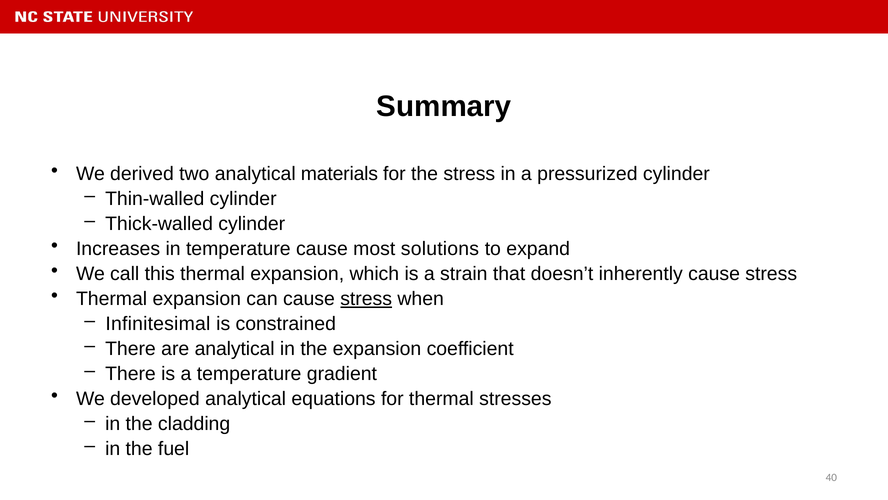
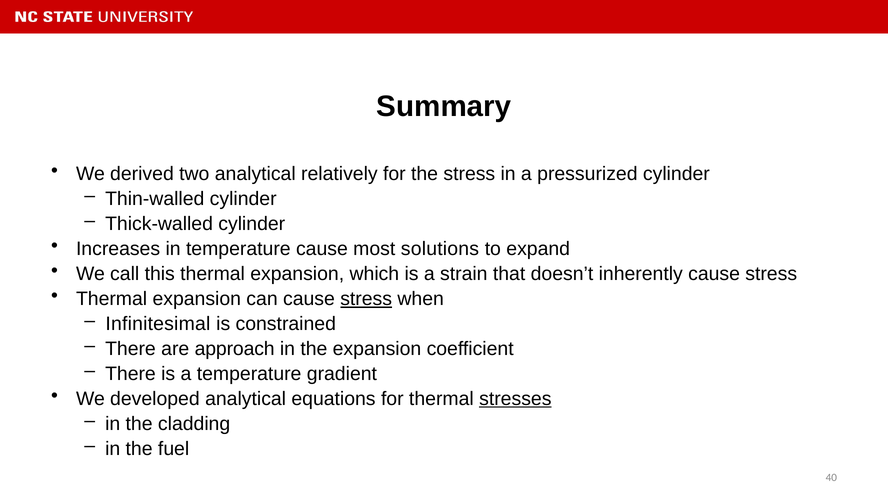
materials: materials -> relatively (339, 174)
are analytical: analytical -> approach (235, 348)
stresses underline: none -> present (515, 398)
